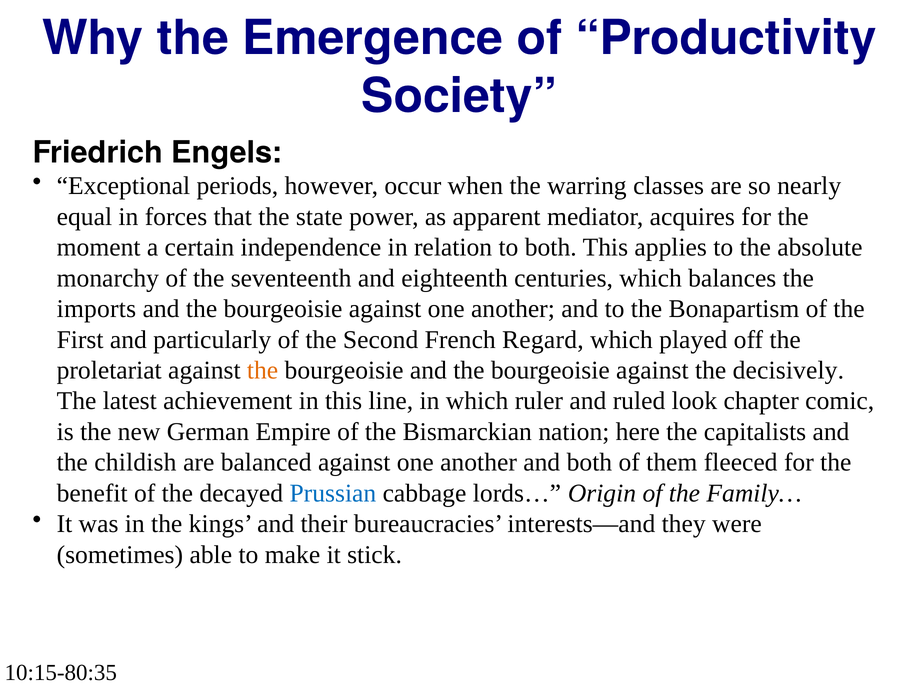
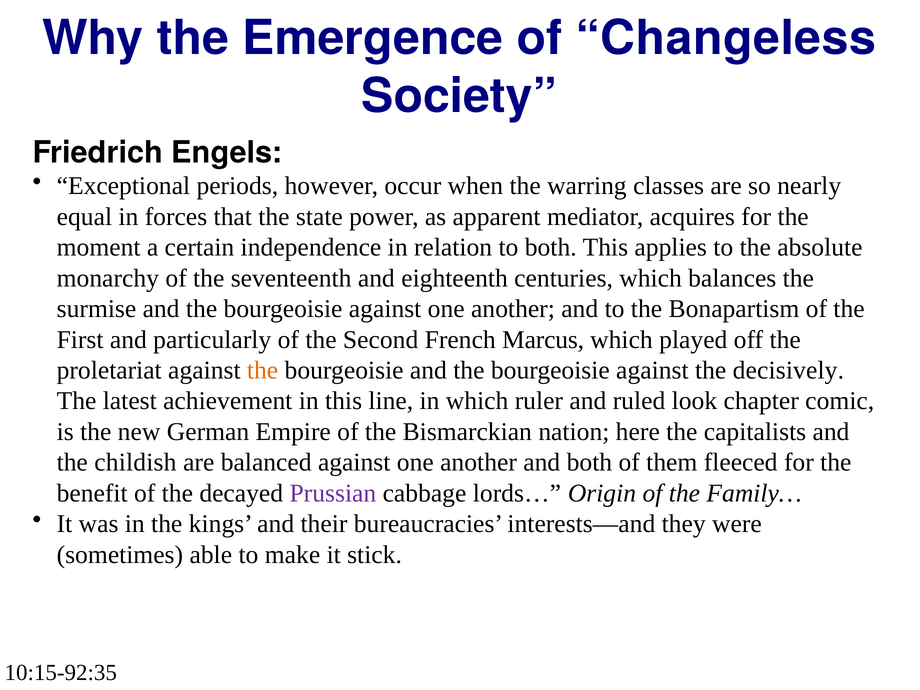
Productivity: Productivity -> Changeless (726, 38)
imports: imports -> surmise (97, 309)
Regard: Regard -> Marcus (543, 340)
Prussian colour: blue -> purple (333, 493)
10:15-80:35: 10:15-80:35 -> 10:15-92:35 (61, 673)
